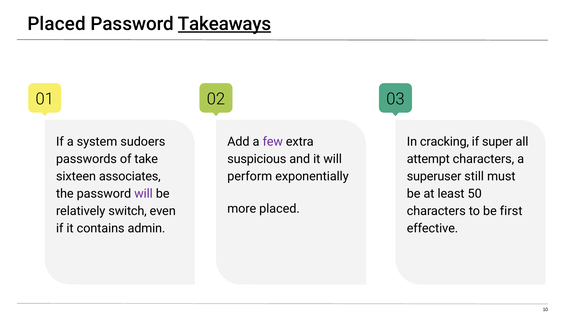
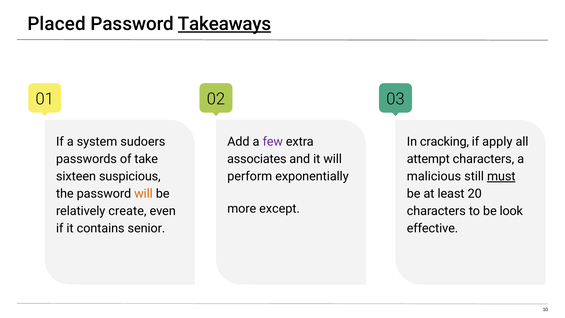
super: super -> apply (497, 142)
suspicious: suspicious -> associates (257, 159)
associates: associates -> suspicious (130, 176)
superuser: superuser -> malicious (434, 176)
must underline: none -> present (501, 176)
will colour: purple -> orange (144, 194)
50: 50 -> 20 (475, 194)
more placed: placed -> except (280, 208)
switch: switch -> create (127, 211)
first: first -> look (511, 211)
admin: admin -> senior (146, 228)
